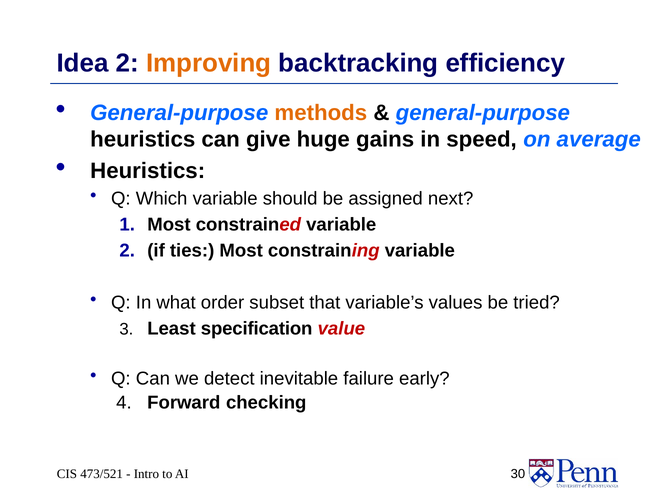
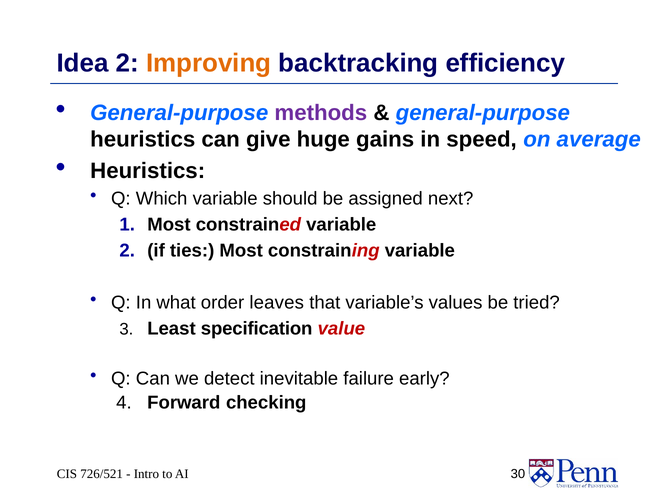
methods colour: orange -> purple (321, 113)
subset: subset -> leaves (277, 303)
473/521: 473/521 -> 726/521 (102, 474)
